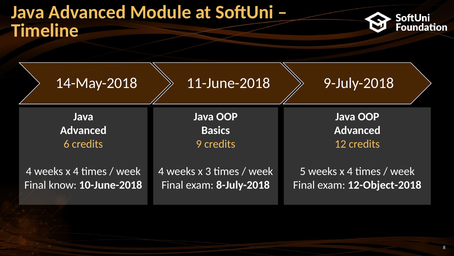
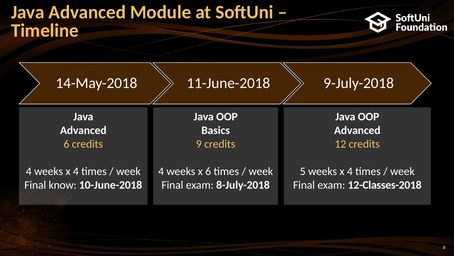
x 3: 3 -> 6 (208, 171)
12-Object-2018: 12-Object-2018 -> 12-Classes-2018 (385, 185)
